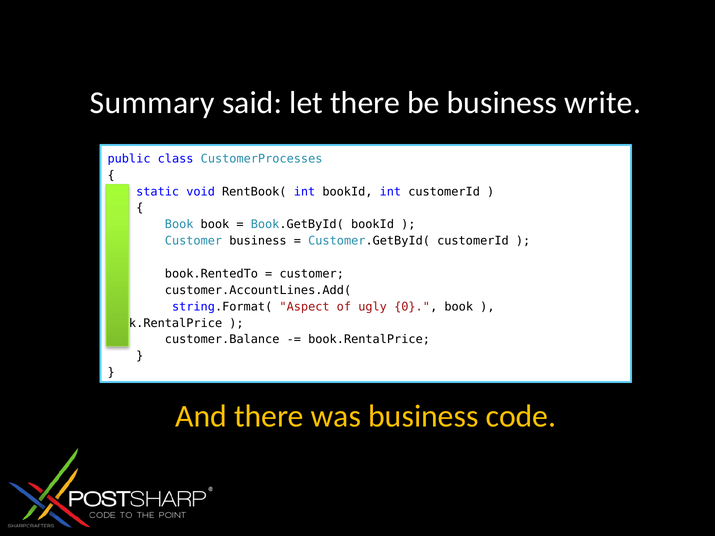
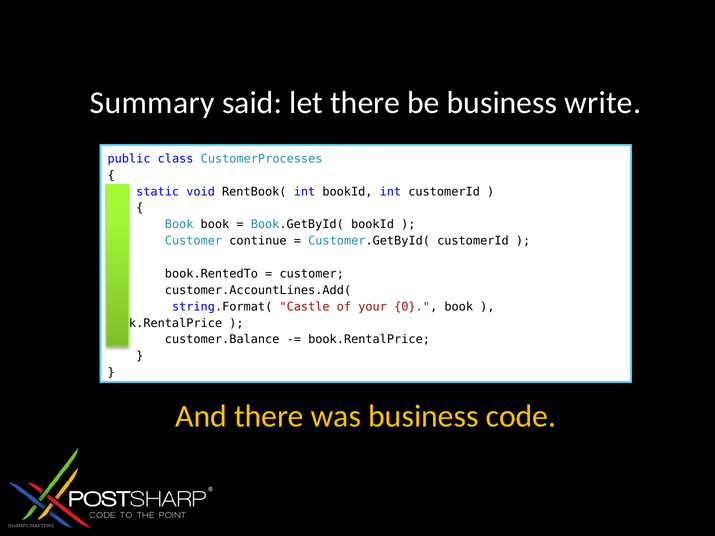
Customer business: business -> continue (258, 241)
Aspect: Aspect -> Castle (305, 307)
ugly: ugly -> your (373, 307)
